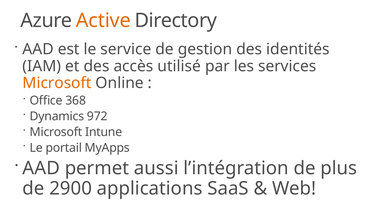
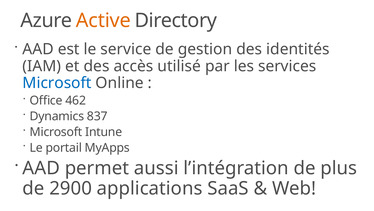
Microsoft colour: orange -> blue (57, 83)
368: 368 -> 462 (76, 100)
972: 972 -> 837 (97, 116)
